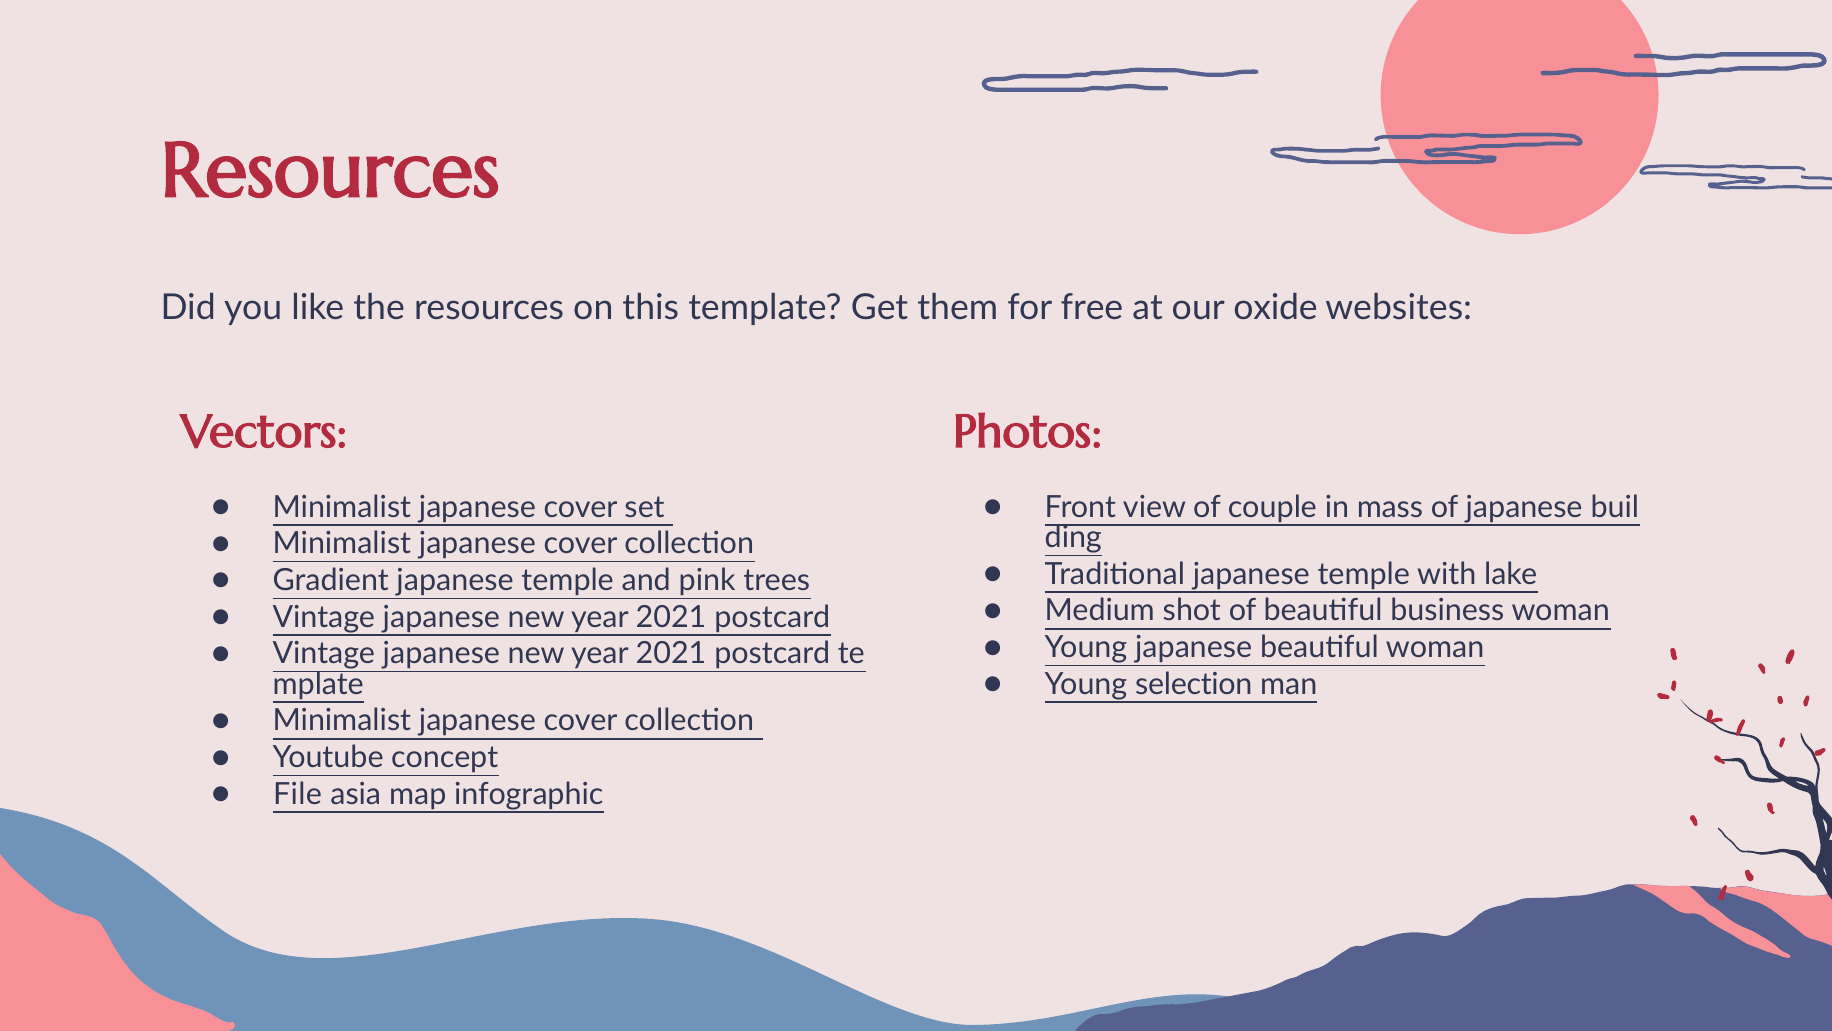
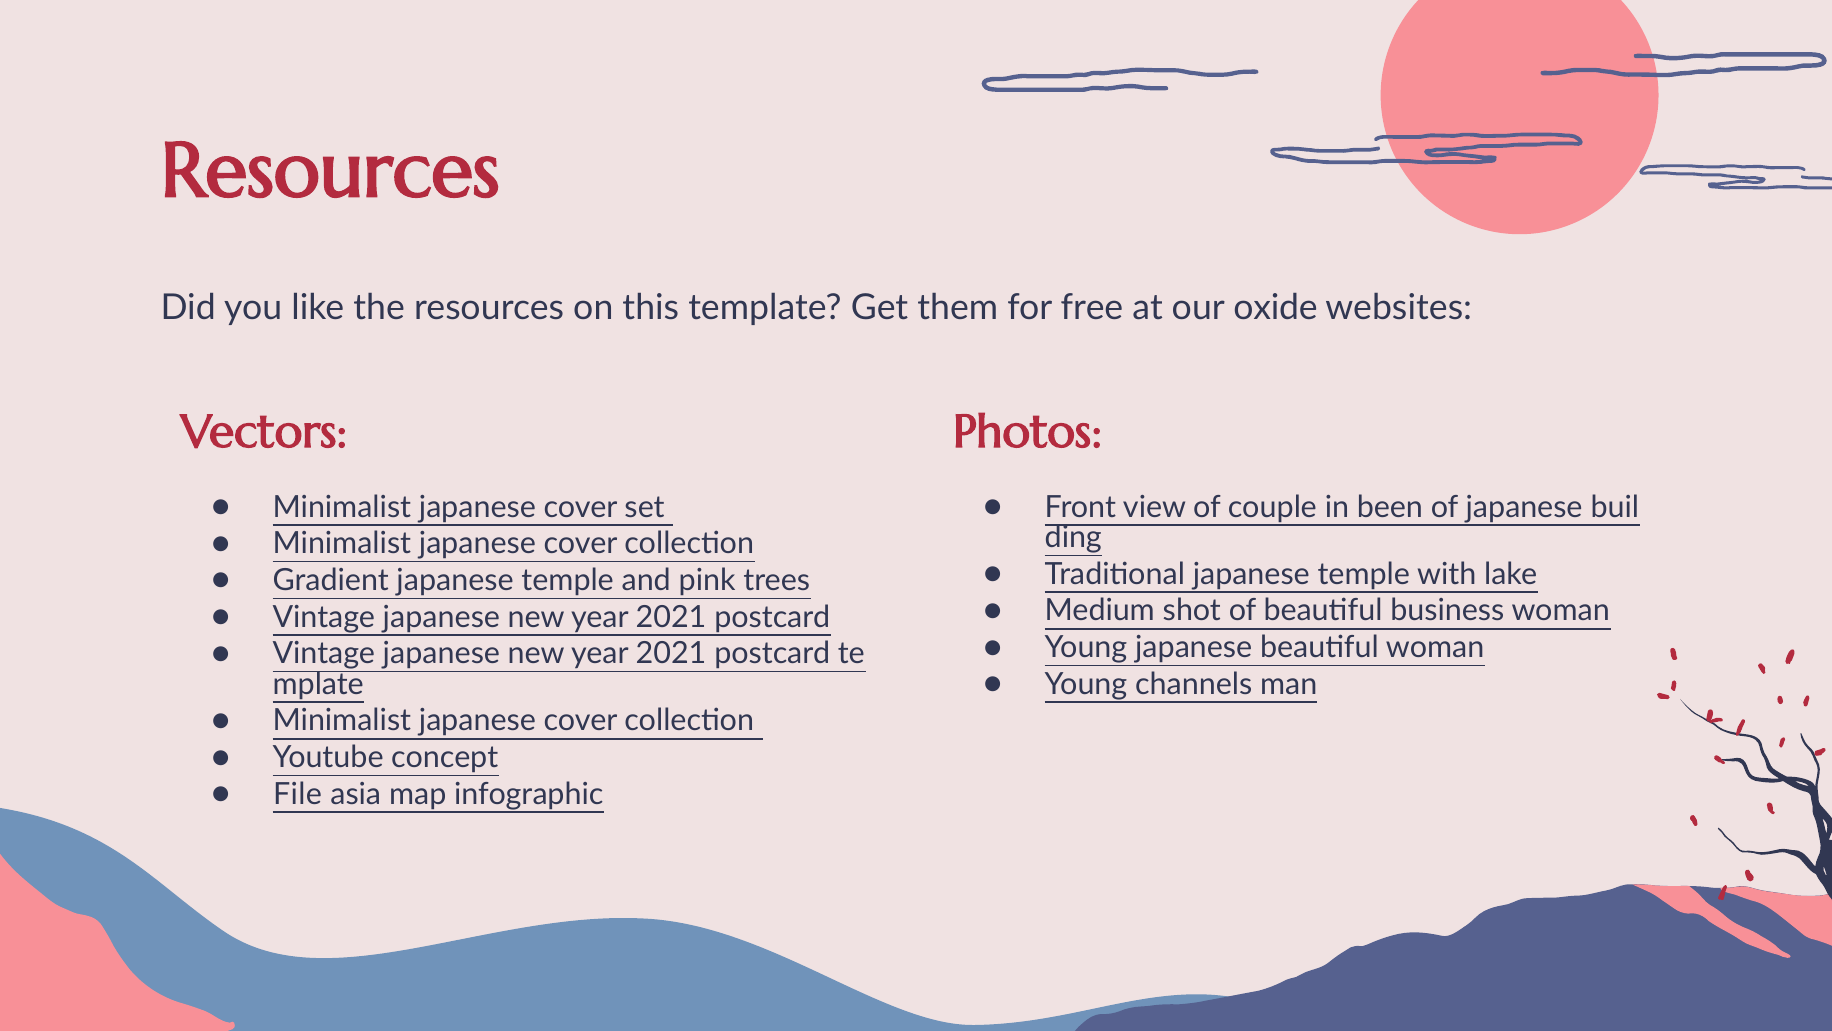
mass: mass -> been (1390, 507)
selection: selection -> channels (1194, 684)
